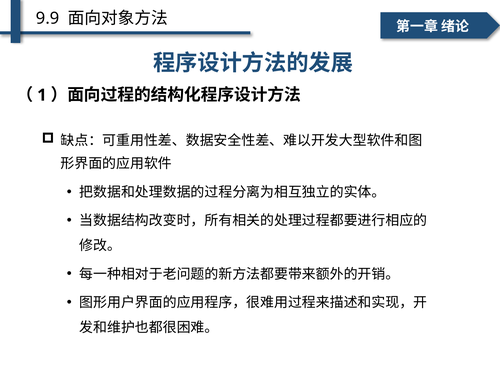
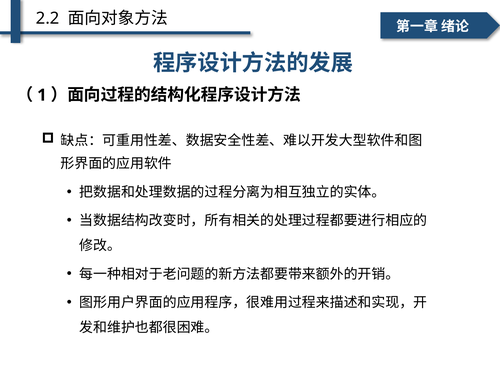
9.9: 9.9 -> 2.2 (48, 18)
